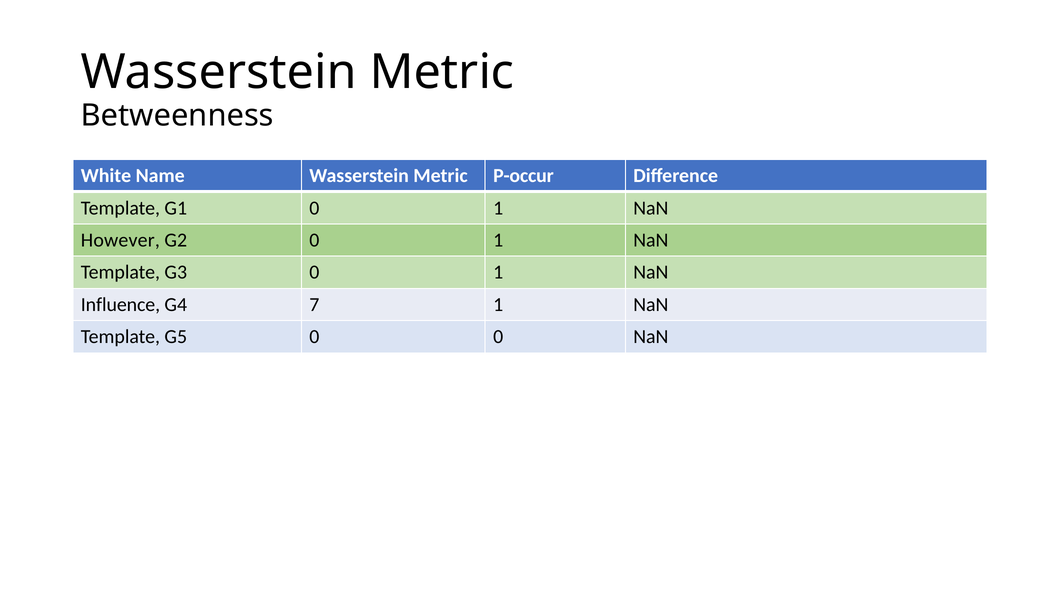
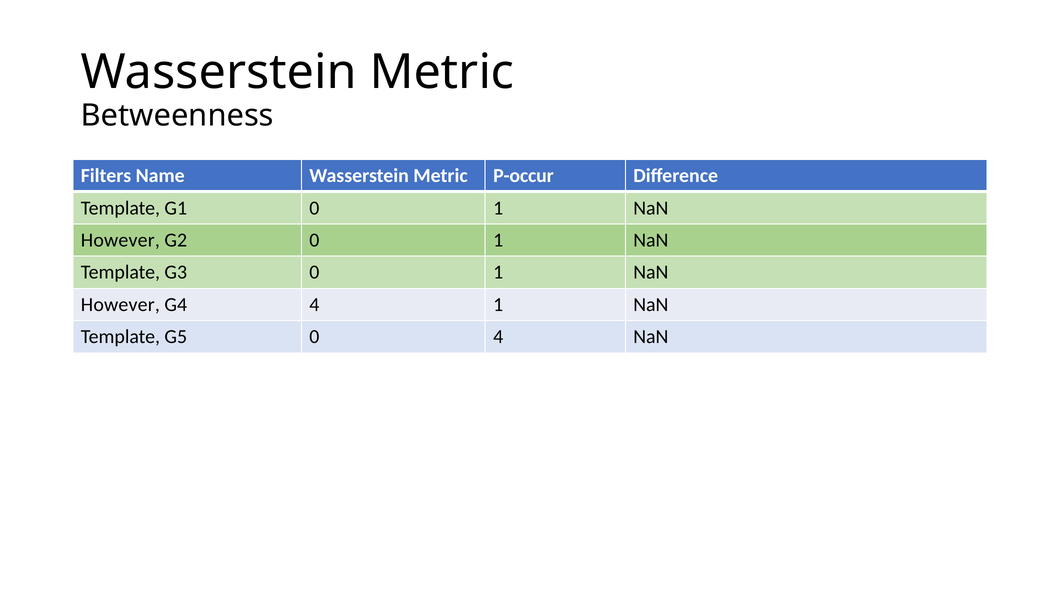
White: White -> Filters (106, 176)
Influence: Influence -> However (120, 305)
G4 7: 7 -> 4 (314, 305)
0 0: 0 -> 4 (498, 337)
